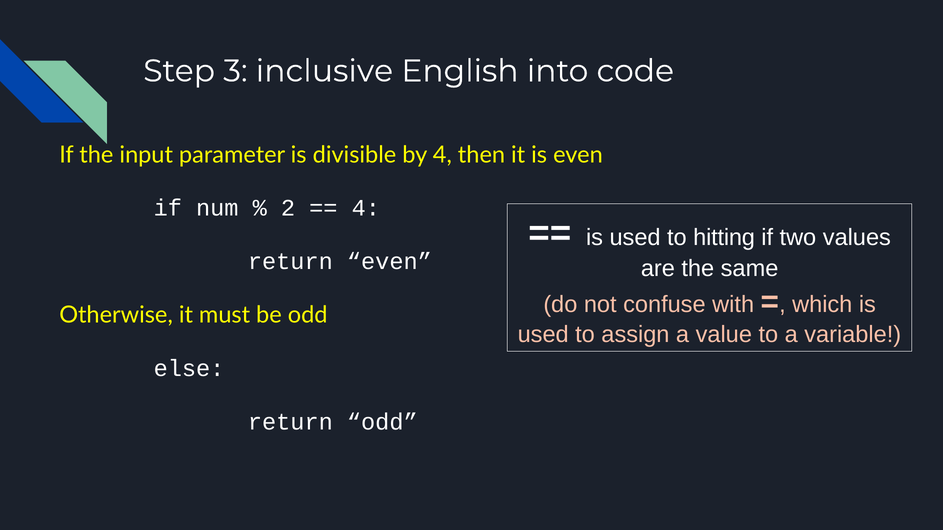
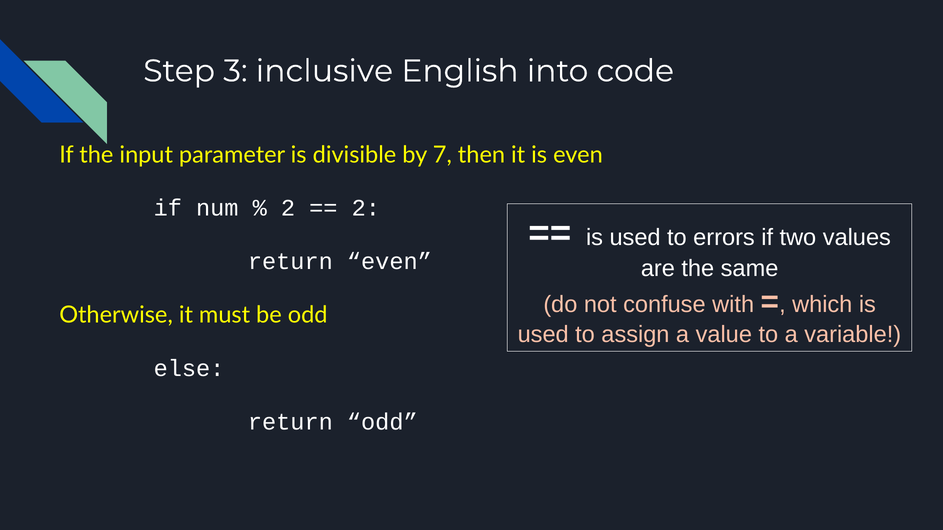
by 4: 4 -> 7 (442, 155)
4: 4 -> 2 (366, 208)
hitting: hitting -> errors (724, 238)
